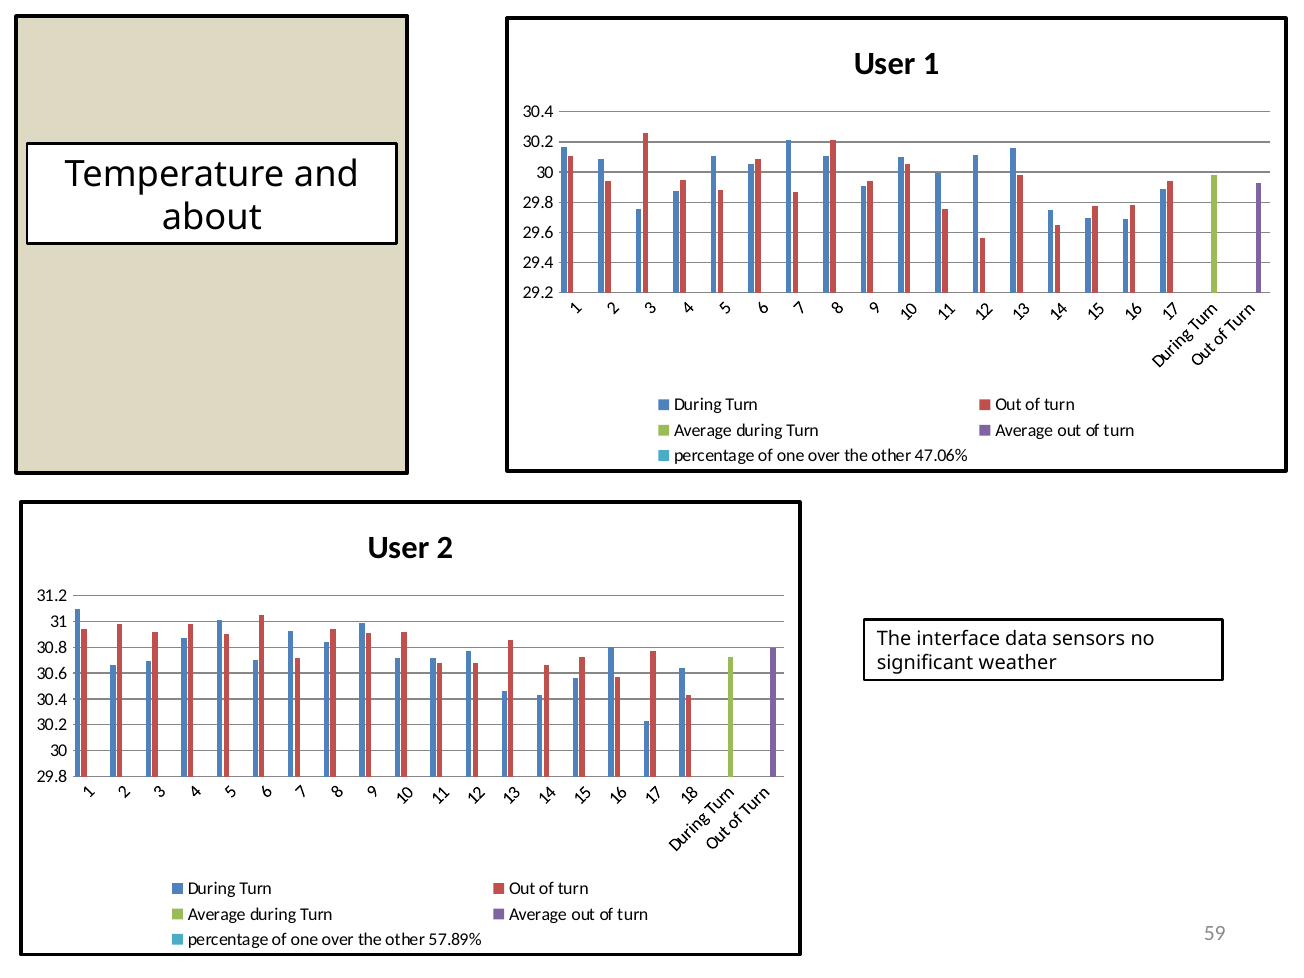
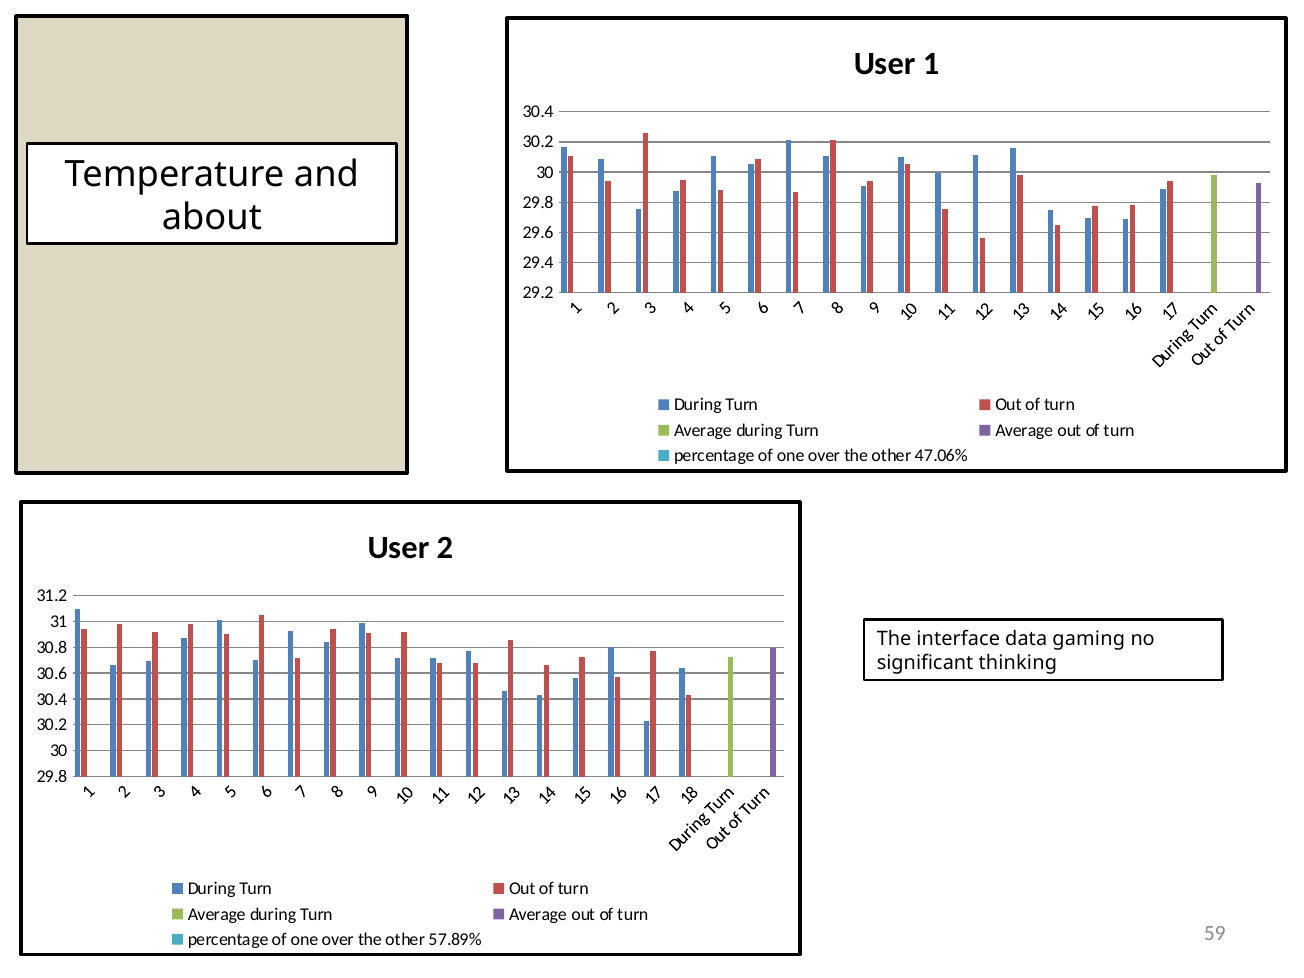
sensors: sensors -> gaming (1089, 639)
weather: weather -> thinking (1018, 663)
